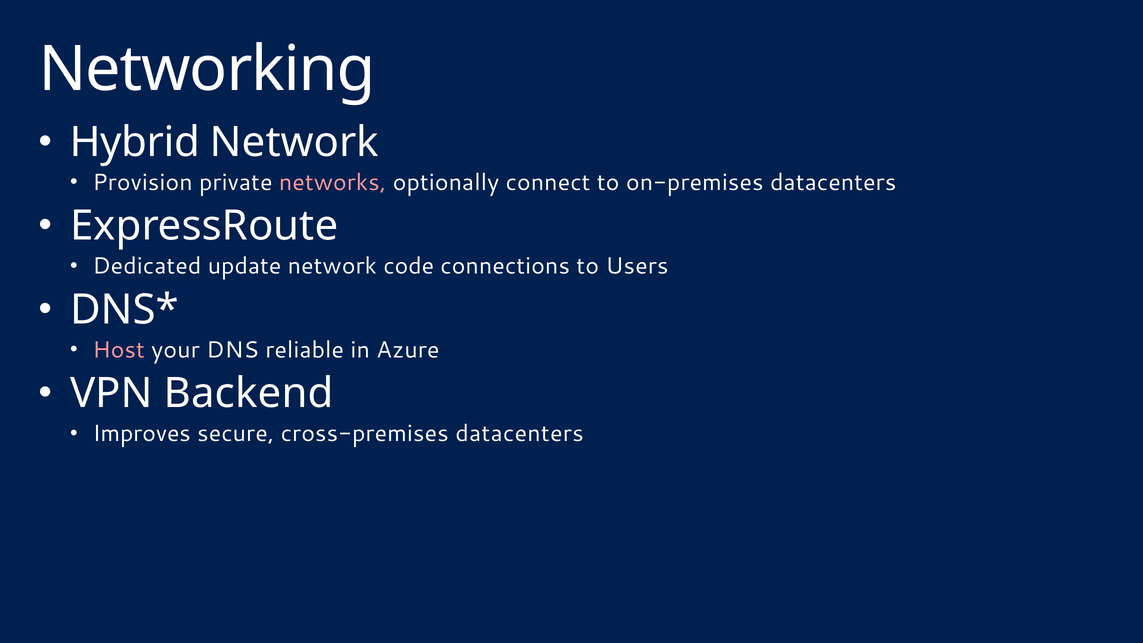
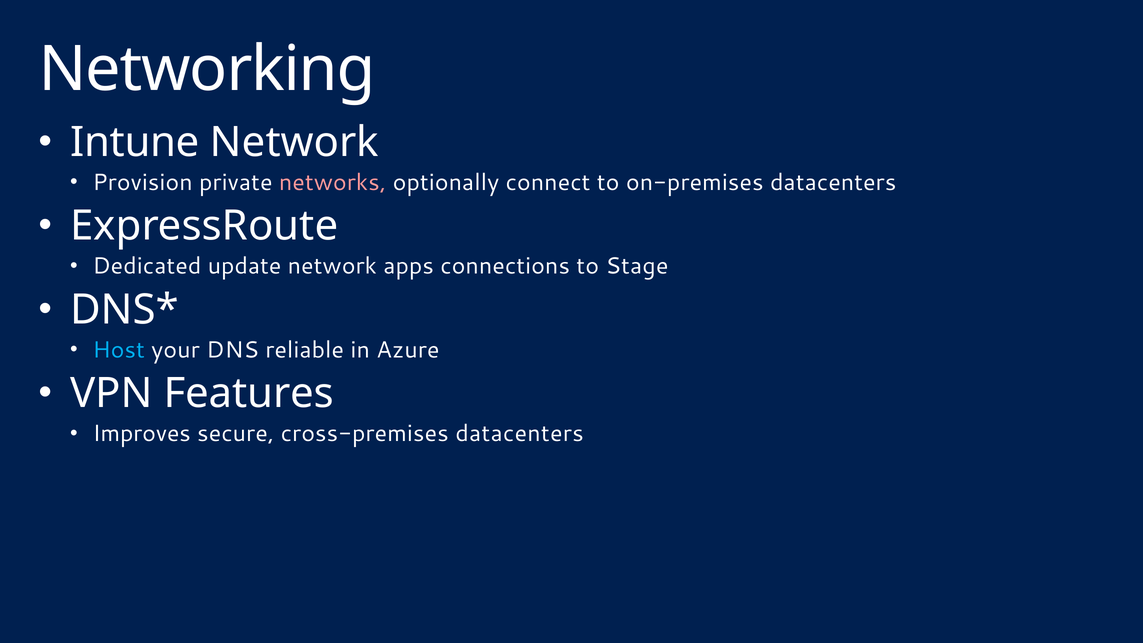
Hybrid: Hybrid -> Intune (135, 142)
code: code -> apps (409, 266)
Users: Users -> Stage (637, 266)
Host colour: pink -> light blue (119, 350)
Backend: Backend -> Features (249, 393)
